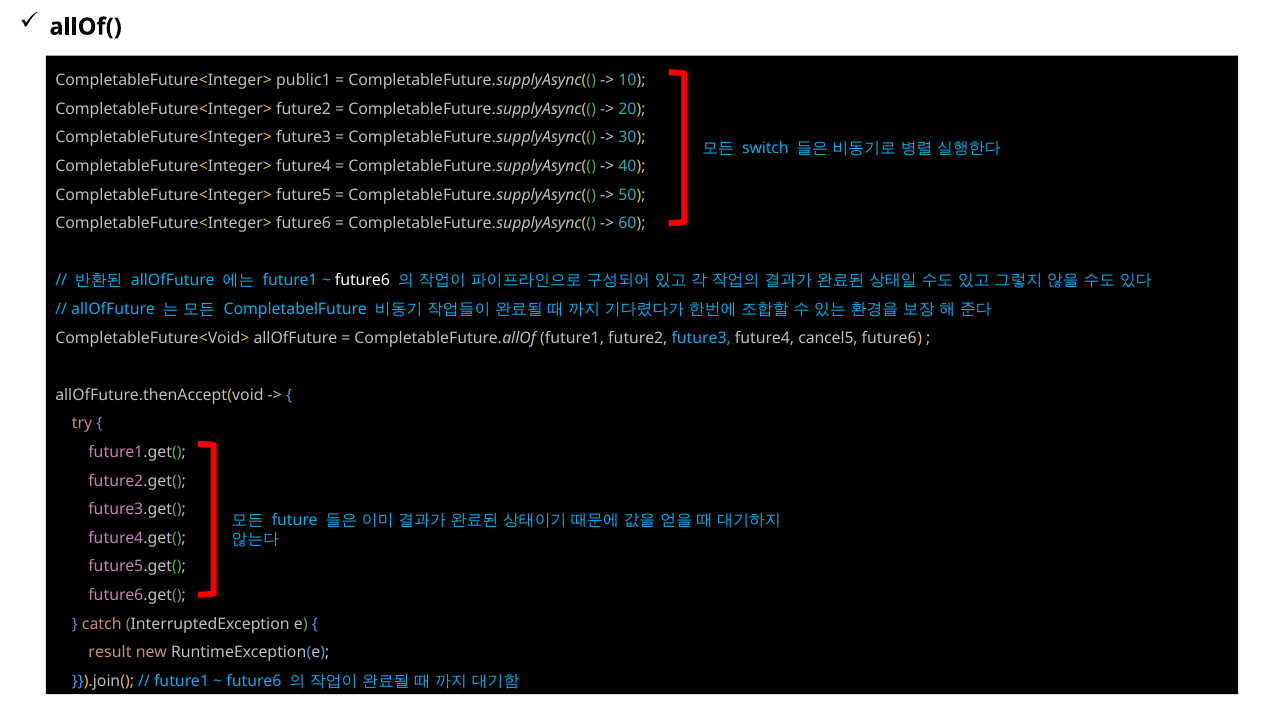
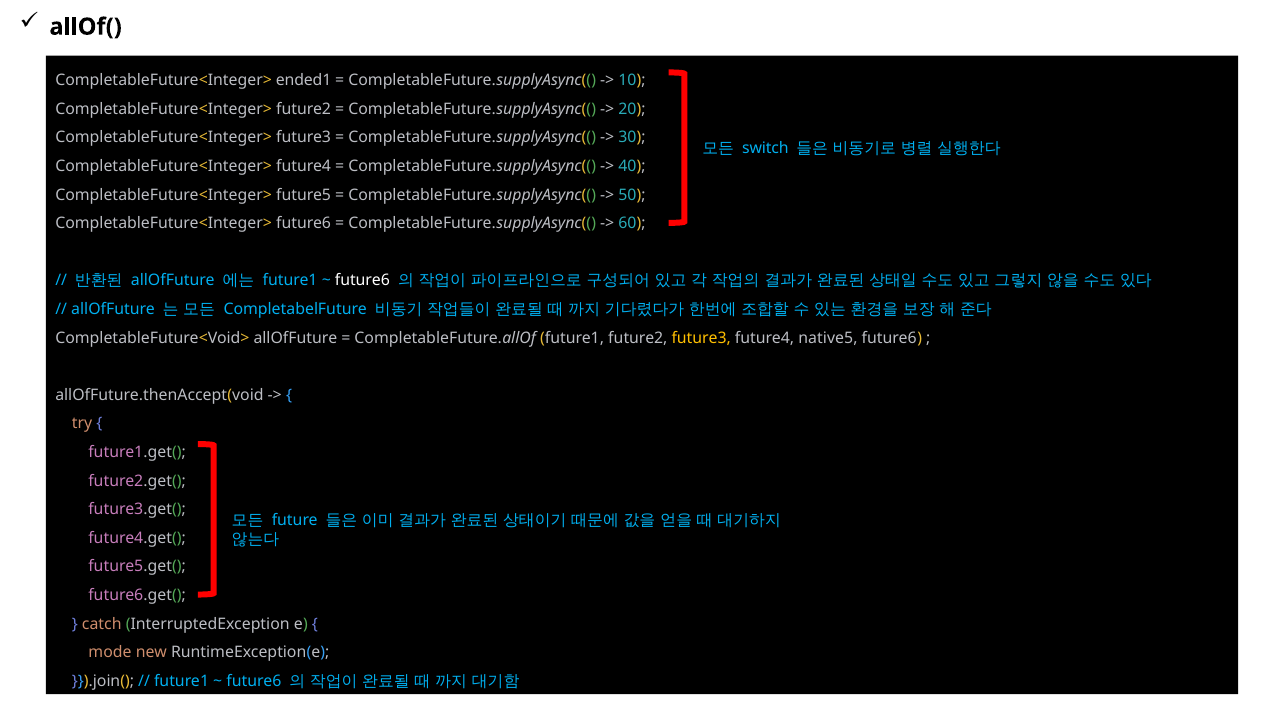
public1: public1 -> ended1 (304, 80)
future3 colour: light blue -> yellow (701, 337)
cancel5: cancel5 -> native5 (828, 337)
result: result -> mode (110, 652)
